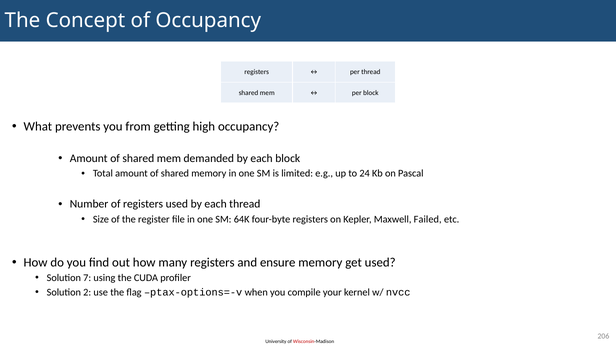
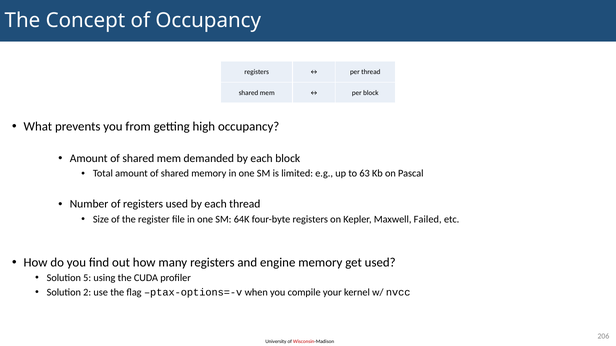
24: 24 -> 63 (365, 174)
ensure: ensure -> engine (278, 263)
7: 7 -> 5 (87, 278)
